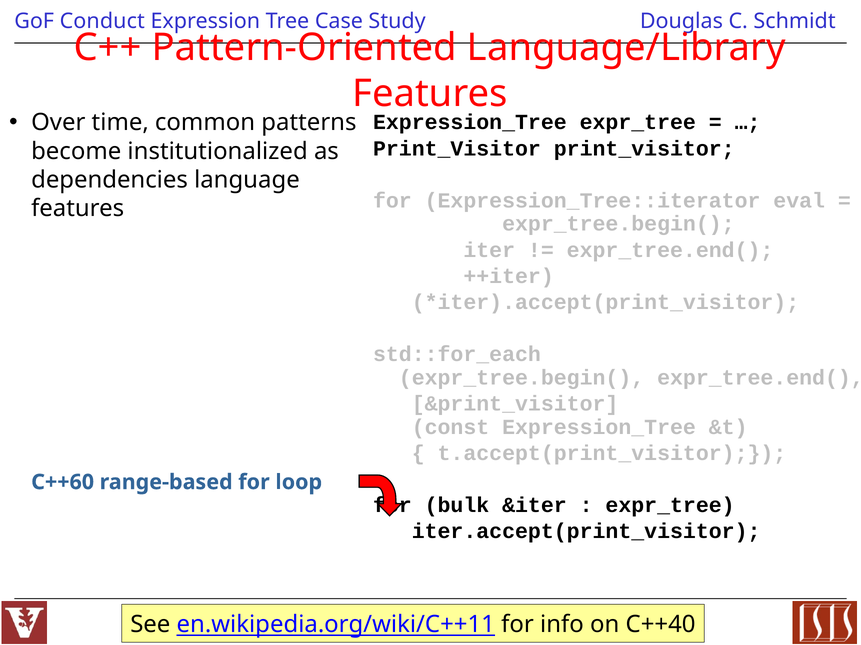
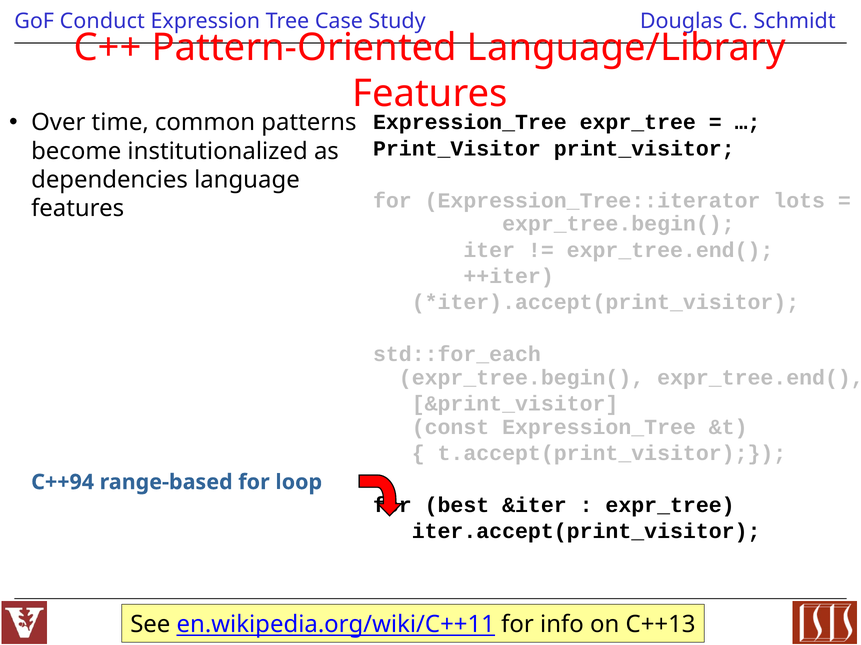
eval: eval -> lots (799, 201)
C++60: C++60 -> C++94 (63, 483)
bulk: bulk -> best (457, 506)
C++40: C++40 -> C++13 (661, 625)
